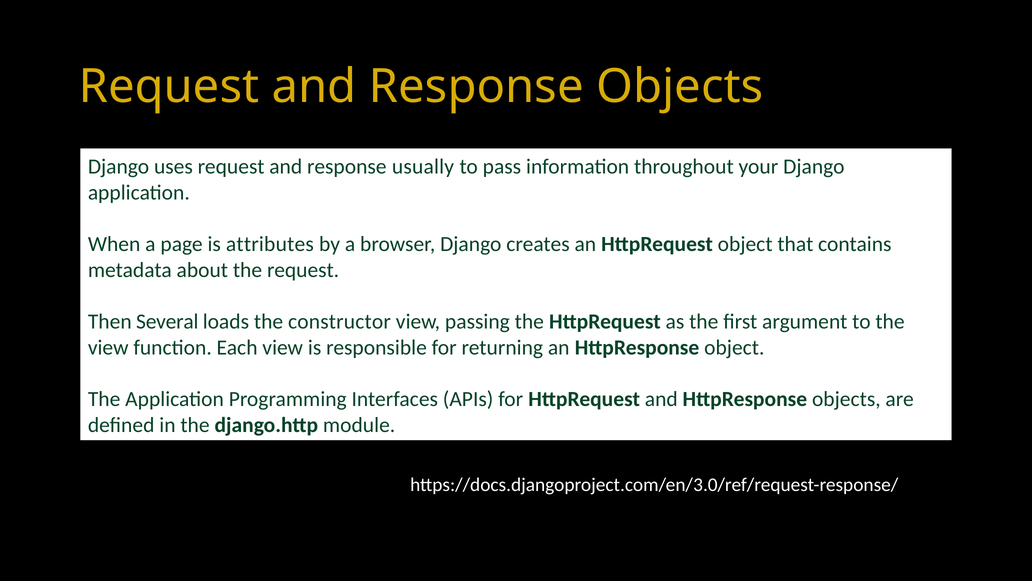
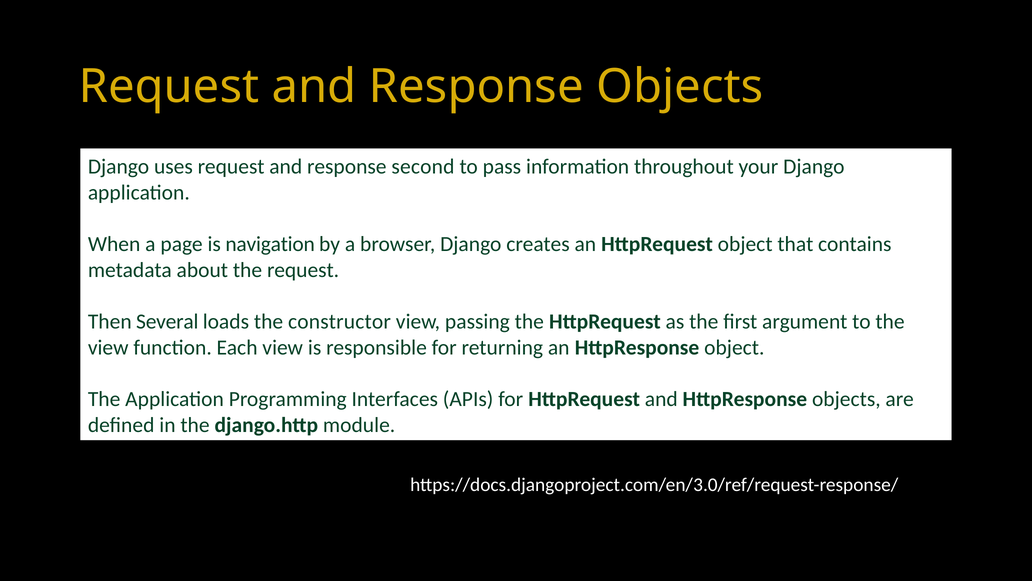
usually: usually -> second (423, 167)
attributes: attributes -> navigation (270, 244)
